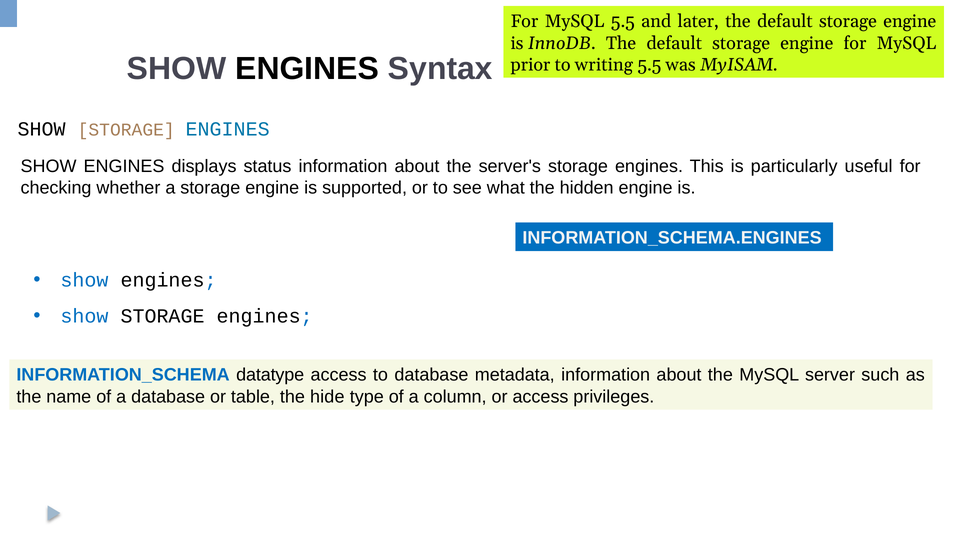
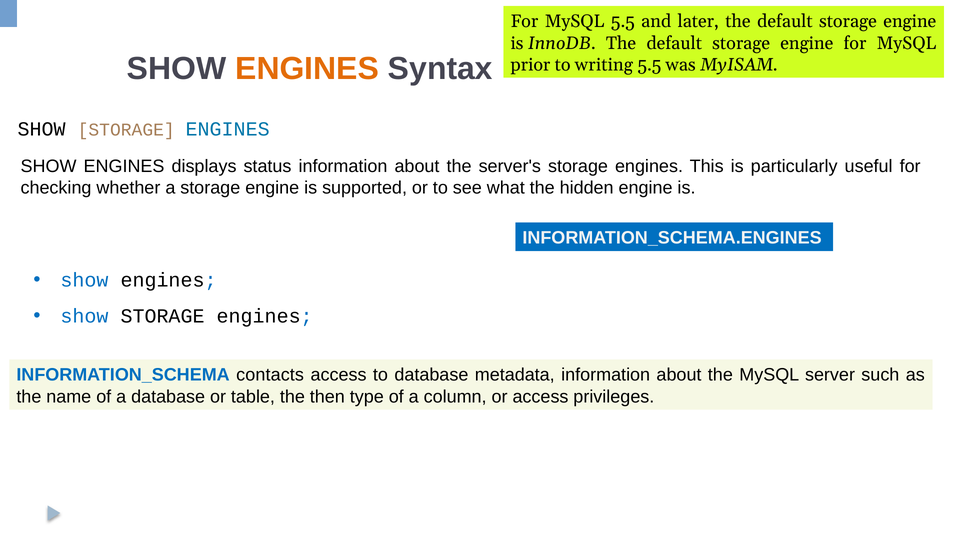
ENGINES colour: black -> orange (307, 69)
datatype: datatype -> contacts (270, 375)
hide: hide -> then (327, 397)
